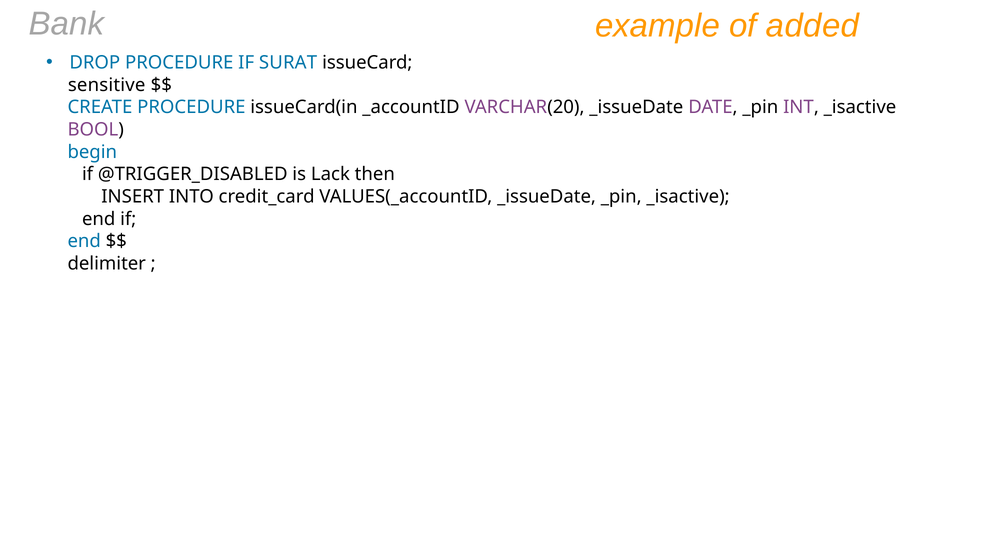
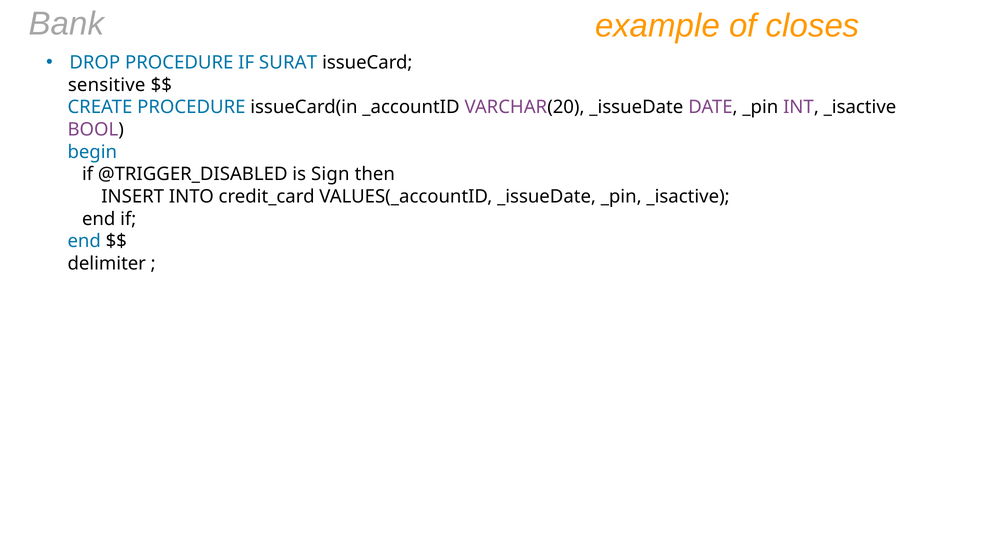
added: added -> closes (813, 26)
Lack: Lack -> Sign (330, 174)
